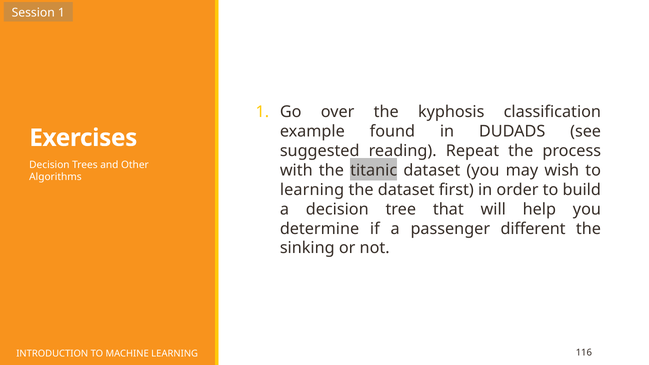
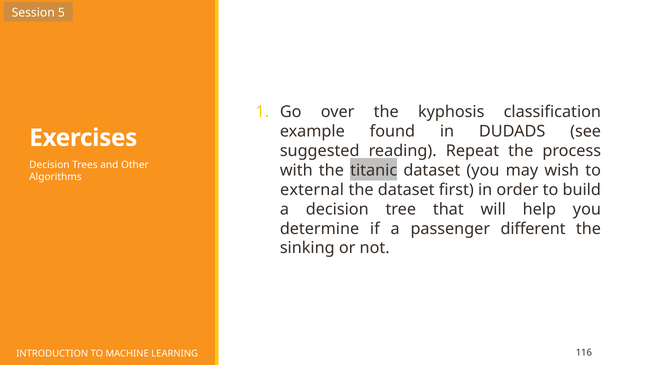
Session 1: 1 -> 5 (61, 13)
learning: learning -> external (312, 190)
